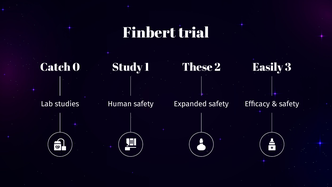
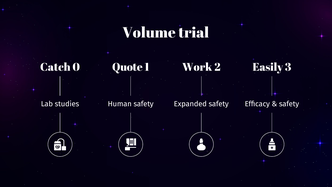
Finbert: Finbert -> Volume (149, 33)
Study: Study -> Quote (127, 67)
These: These -> Work (197, 67)
